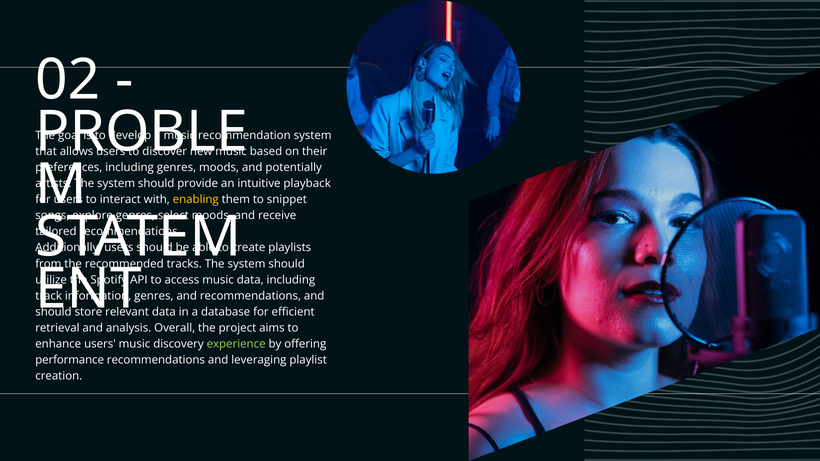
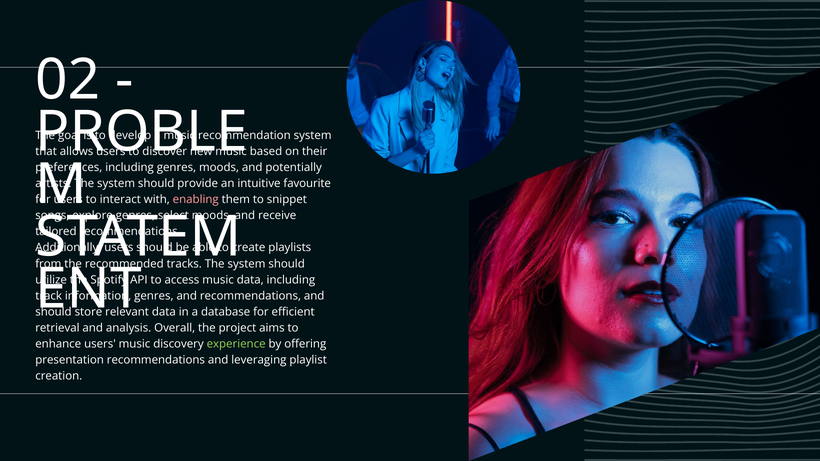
playback: playback -> favourite (307, 184)
enabling colour: yellow -> pink (196, 200)
performance: performance -> presentation (70, 360)
